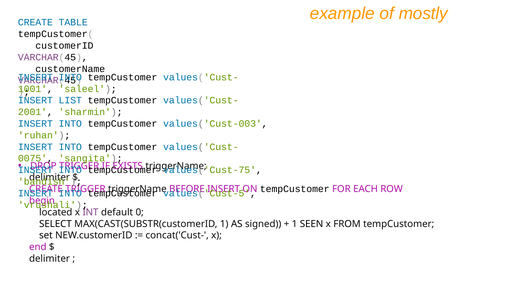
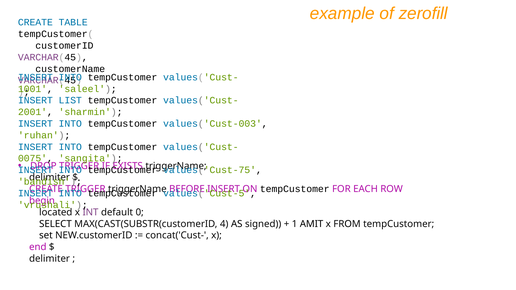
mostly: mostly -> zerofill (423, 13)
MAX(CAST(SUBSTR(customerID 1: 1 -> 4 (224, 224)
SEEN: SEEN -> AMIT (312, 224)
